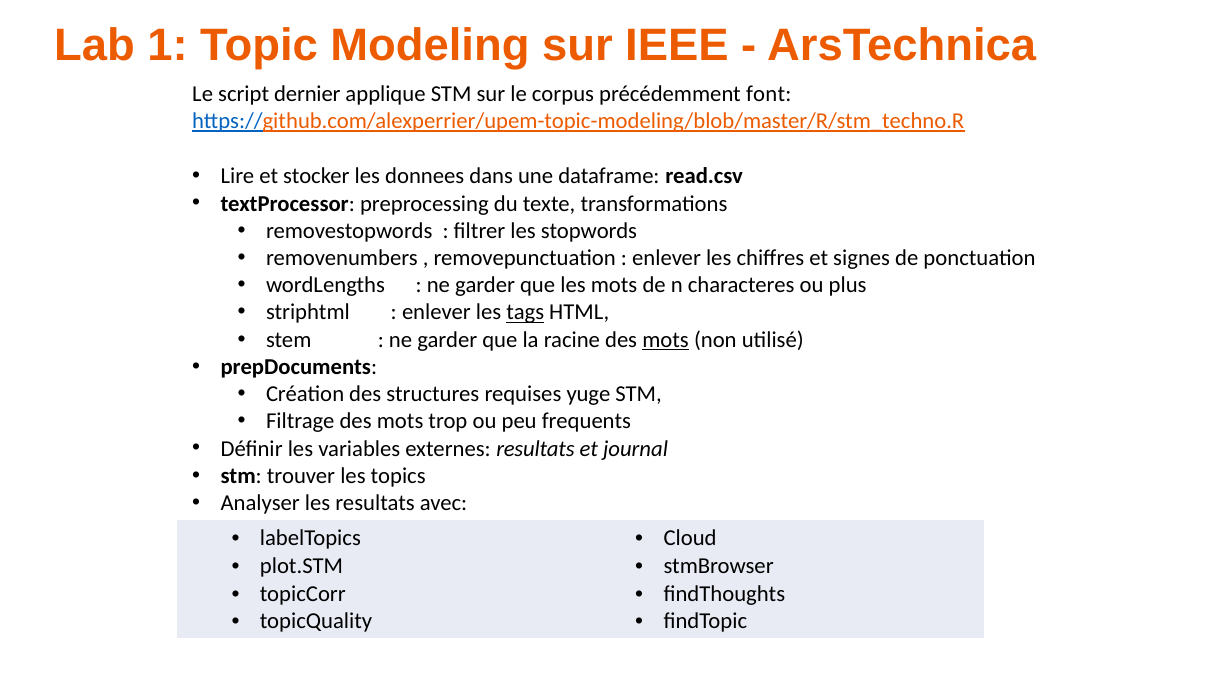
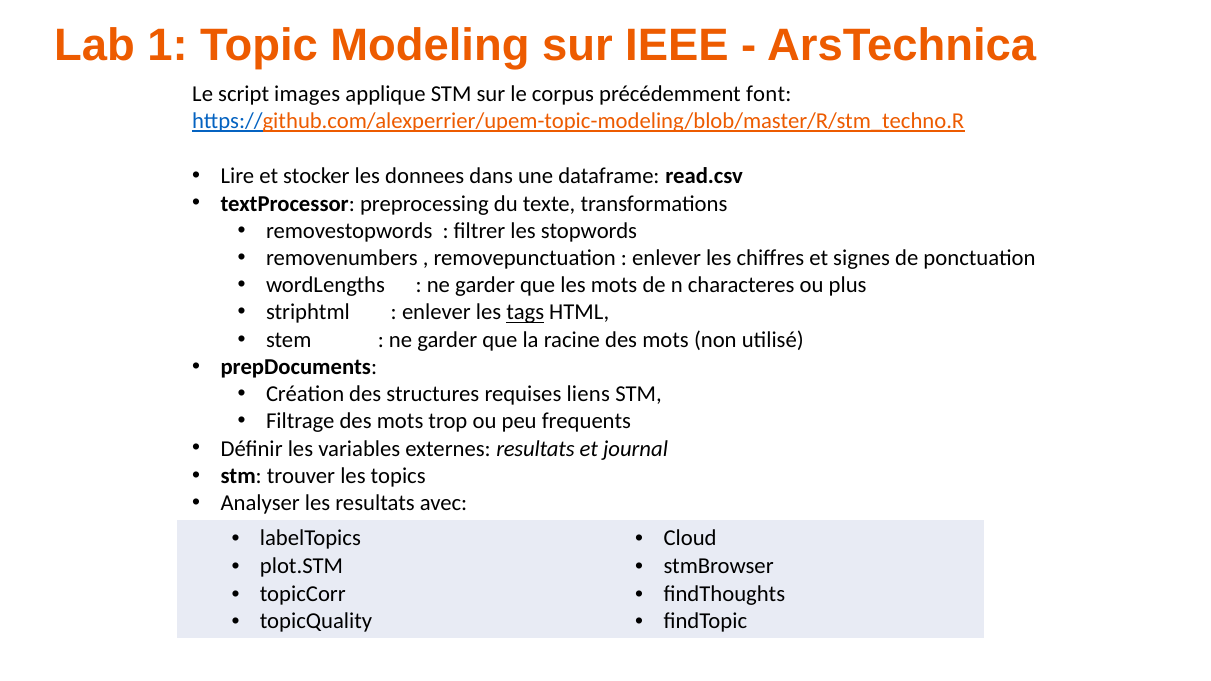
dernier: dernier -> images (307, 94)
mots underline: present -> none (666, 340)
yuge: yuge -> liens (588, 394)
